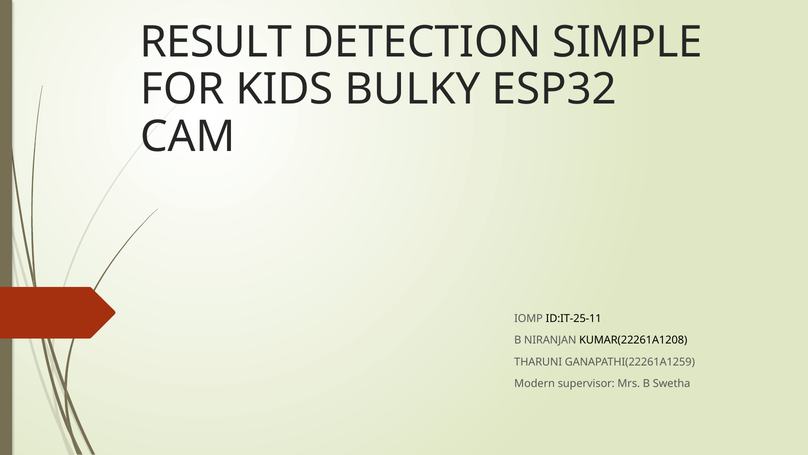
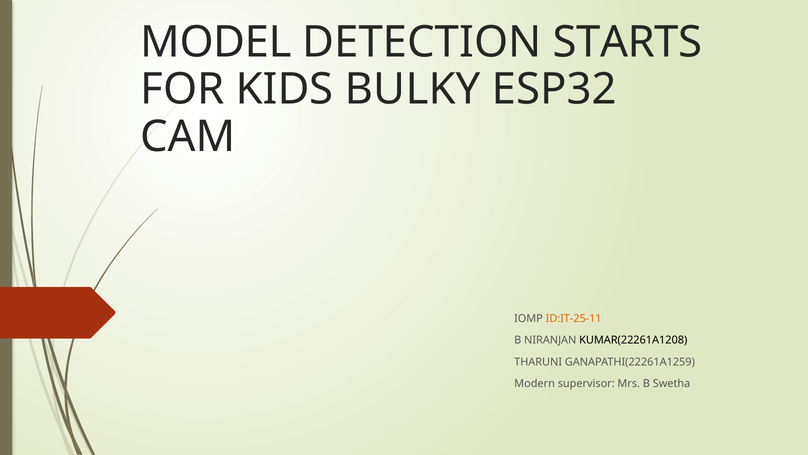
RESULT: RESULT -> MODEL (216, 42)
SIMPLE: SIMPLE -> STARTS (628, 42)
ID:IT-25-11 colour: black -> orange (574, 318)
